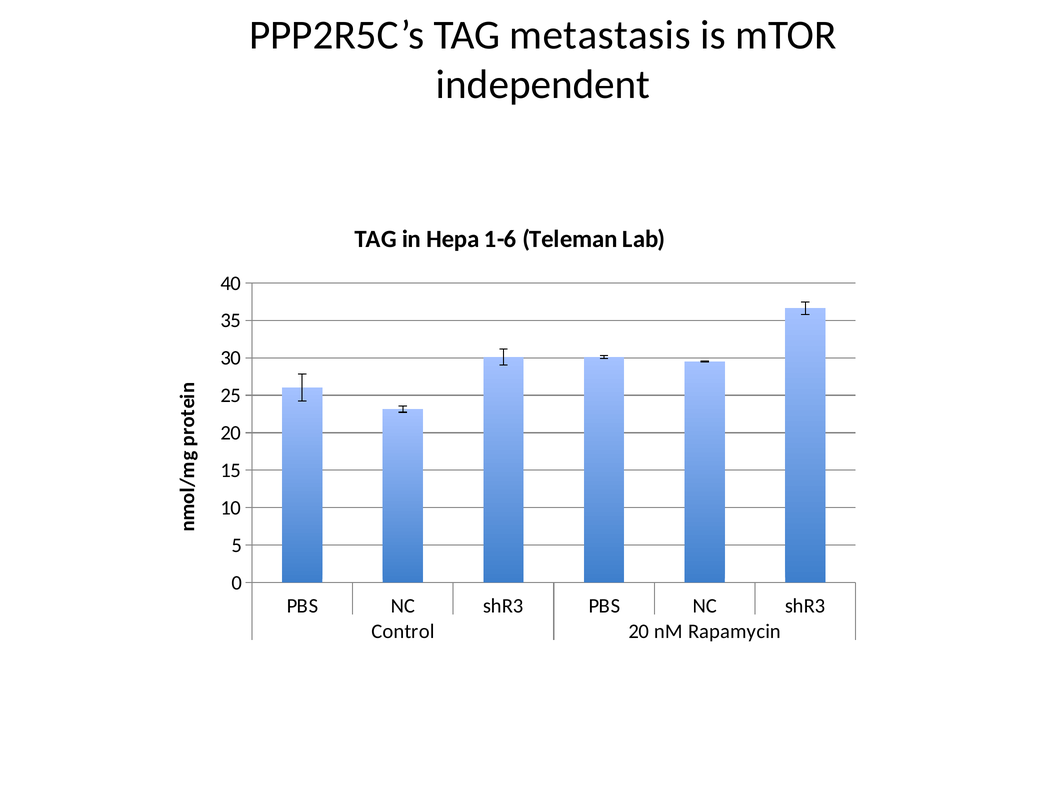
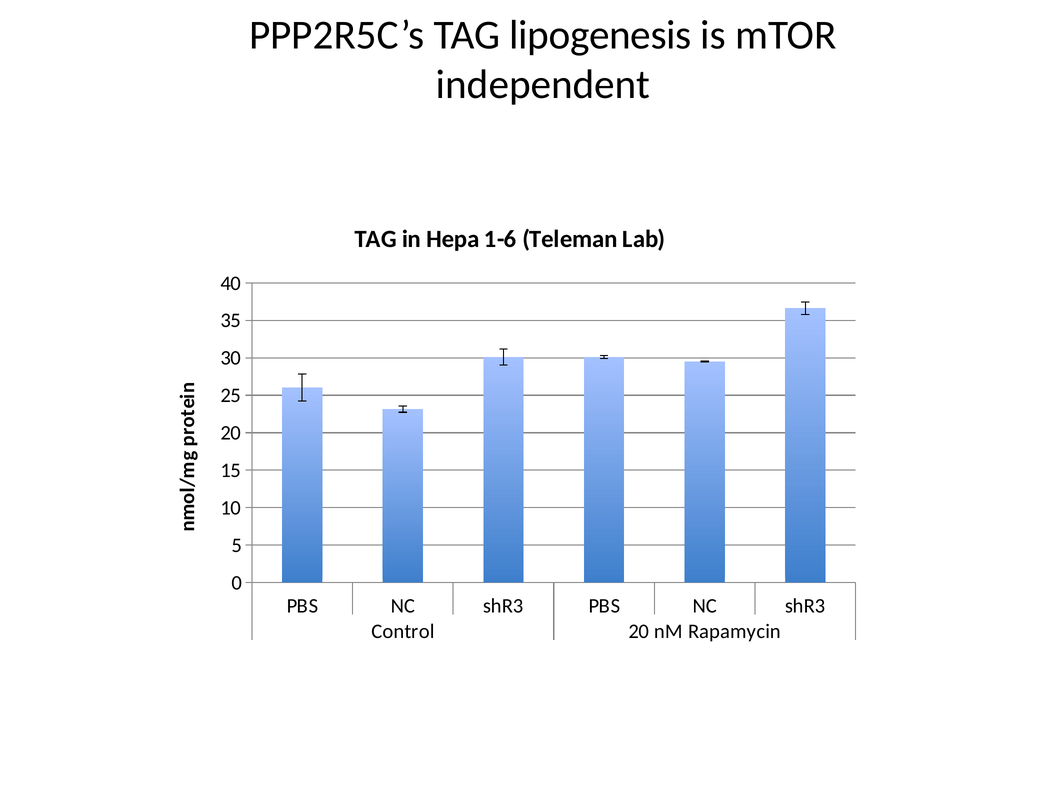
metastasis: metastasis -> lipogenesis (600, 35)
